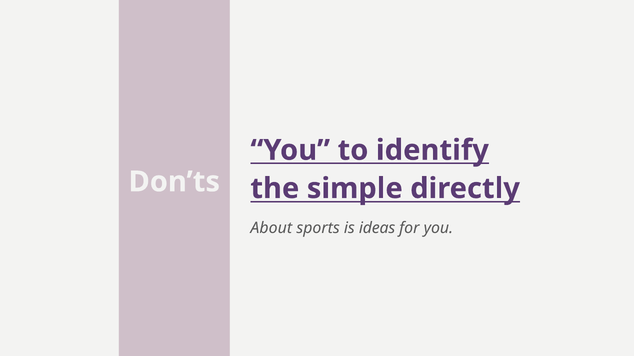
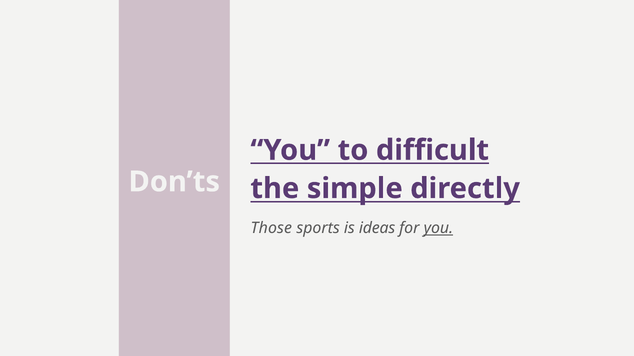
identify: identify -> difficult (432, 150)
About: About -> Those (271, 229)
you underline: none -> present (438, 229)
